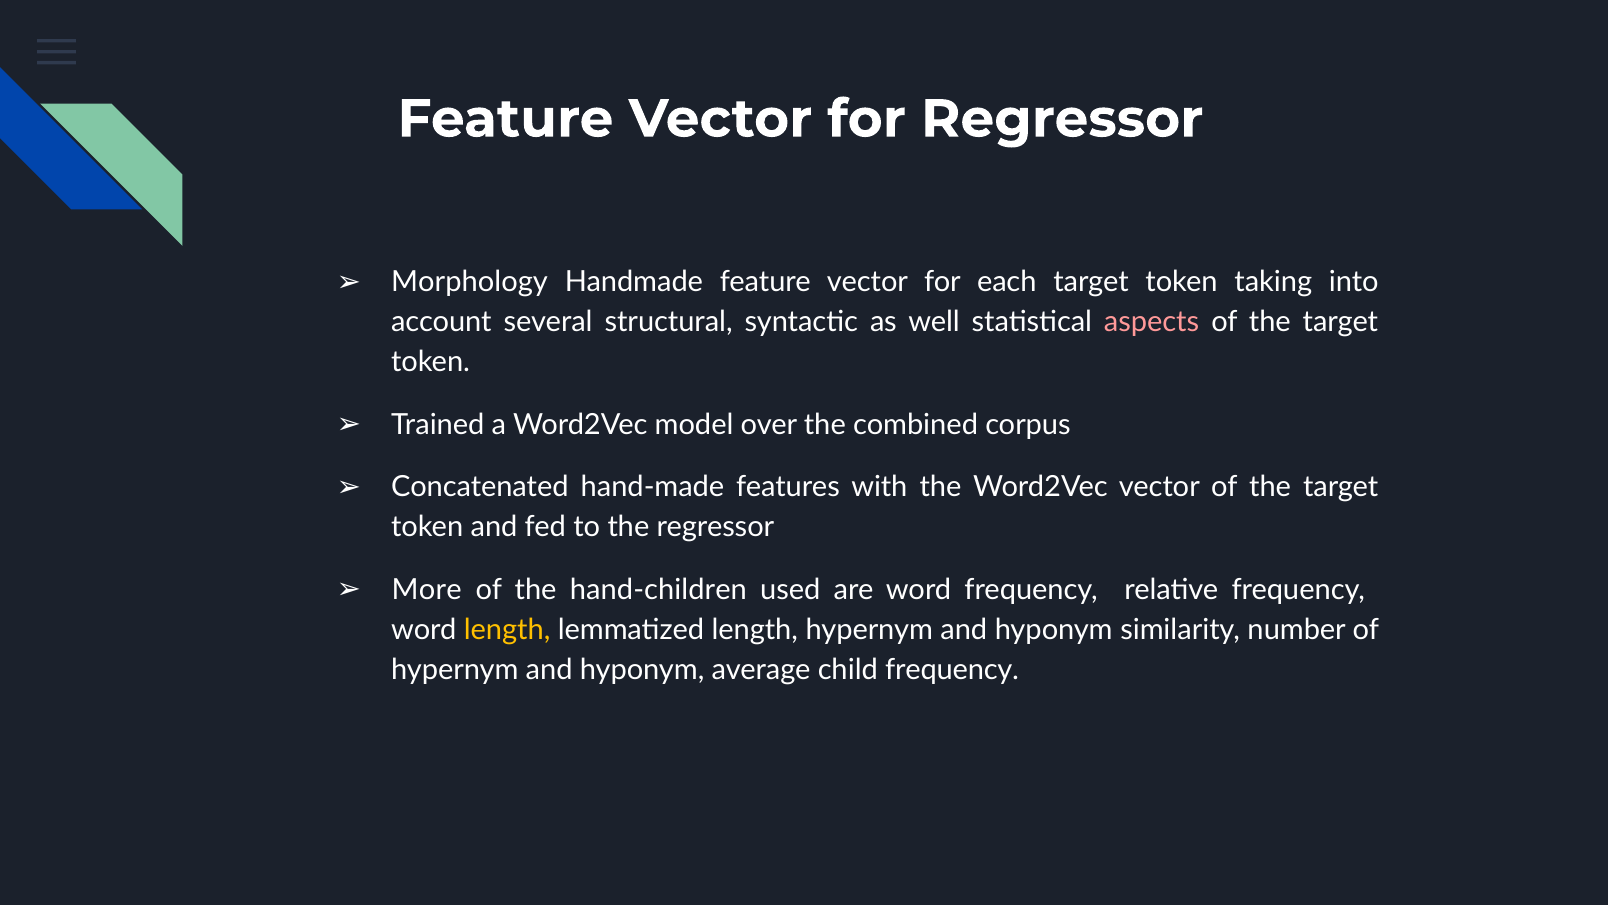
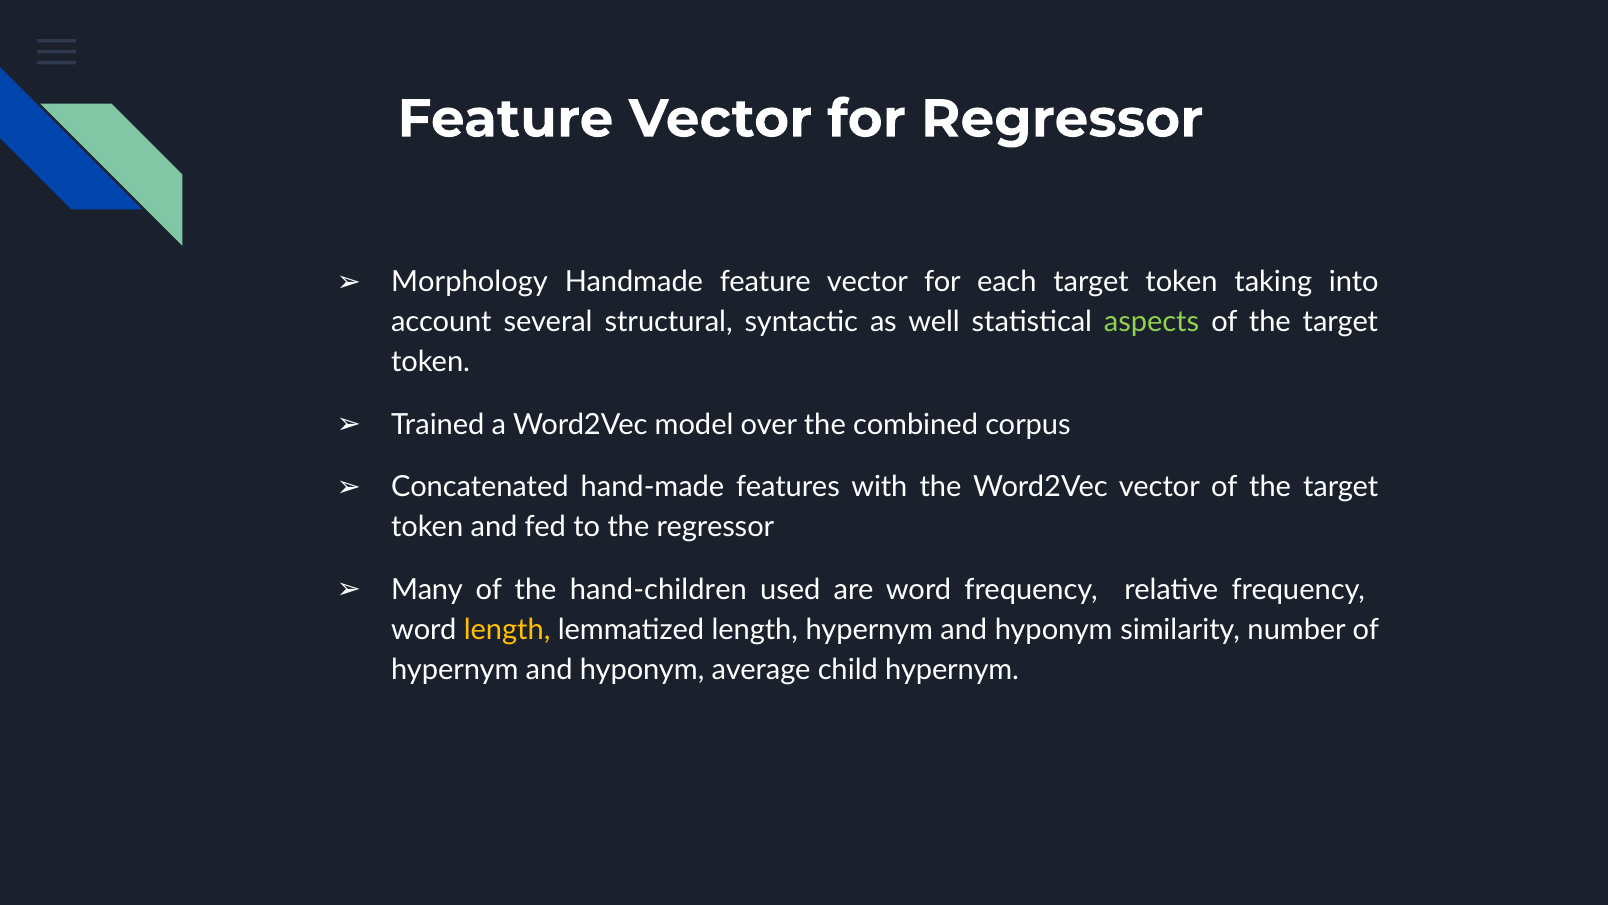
aspects colour: pink -> light green (1152, 322)
More: More -> Many (427, 589)
child frequency: frequency -> hypernym (952, 670)
